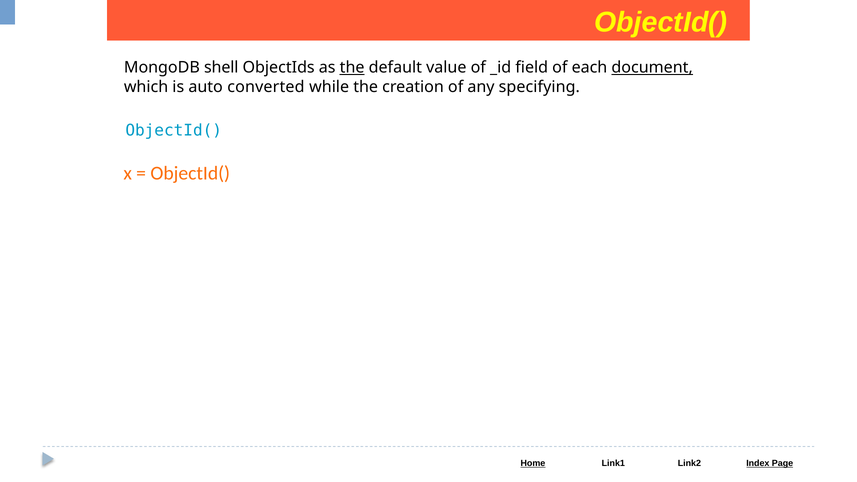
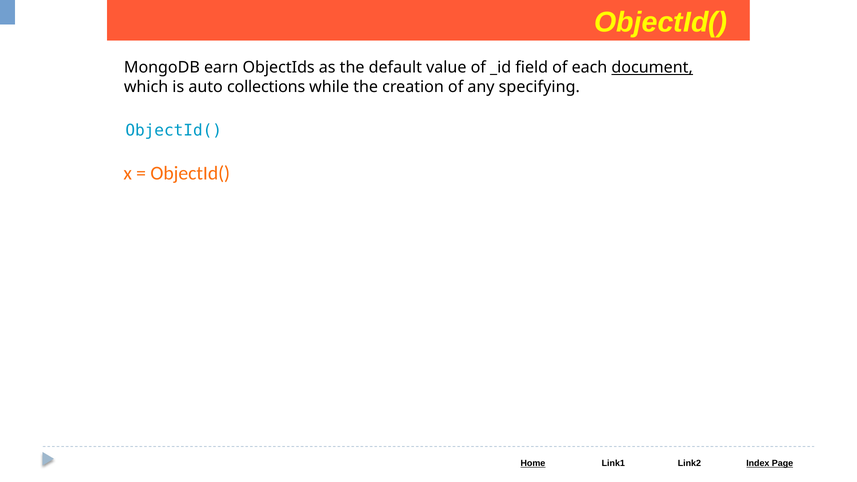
shell: shell -> earn (221, 67)
the underline: present -> none (352, 67)
converted: converted -> collections (266, 87)
